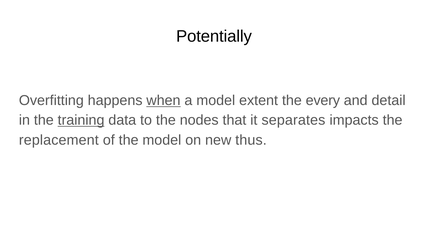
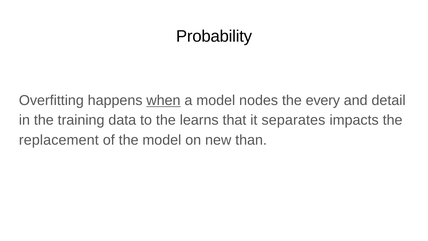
Potentially: Potentially -> Probability (214, 36)
extent: extent -> nodes (259, 100)
training underline: present -> none (81, 120)
nodes: nodes -> learns (199, 120)
thus: thus -> than (251, 140)
